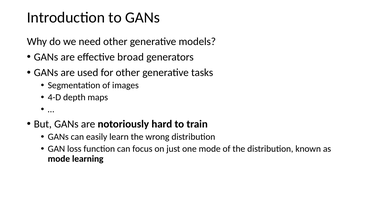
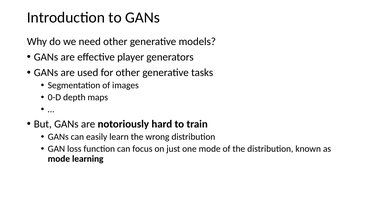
broad: broad -> player (131, 57)
4-D: 4-D -> 0-D (54, 97)
